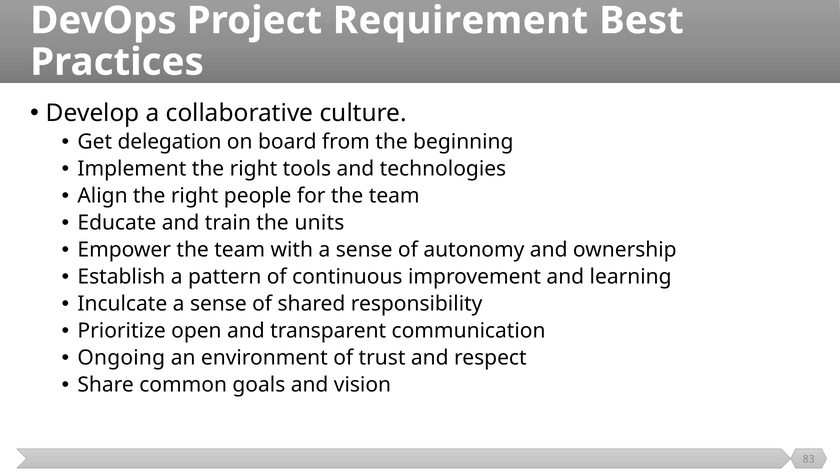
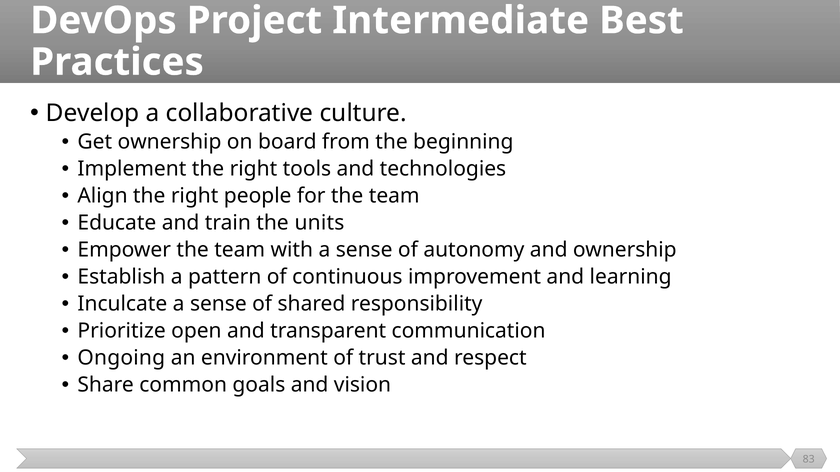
Requirement: Requirement -> Intermediate (461, 21)
Get delegation: delegation -> ownership (170, 142)
